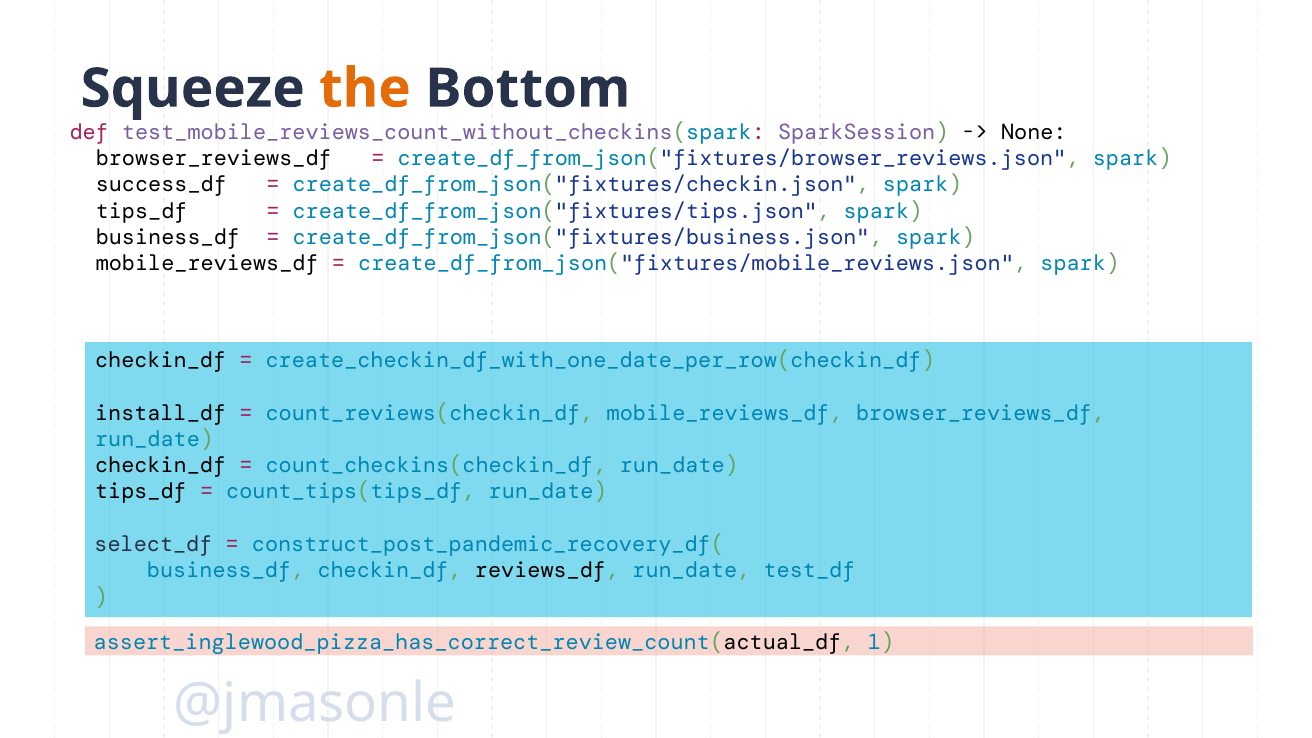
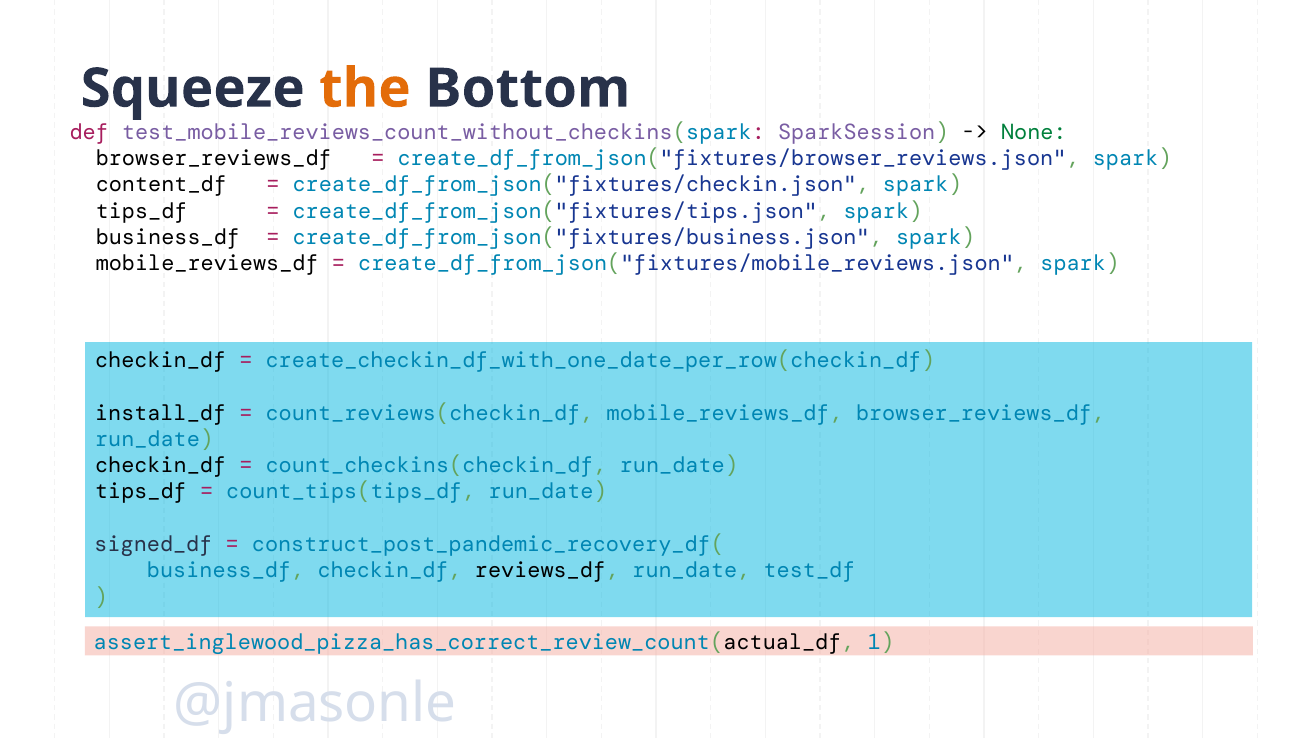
None colour: black -> green (1034, 132)
success_df: success_df -> content_df (161, 185)
select_df: select_df -> signed_df (153, 545)
